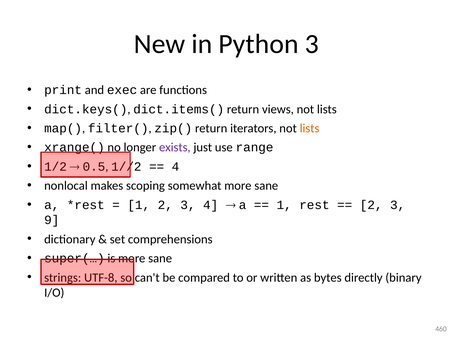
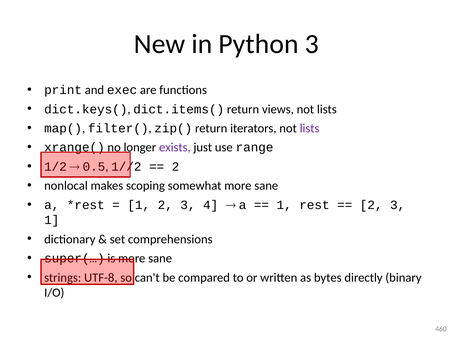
lists colour: orange -> purple (310, 128)
4: 4 -> 2 (176, 167)
9: 9 -> 1 (52, 220)
